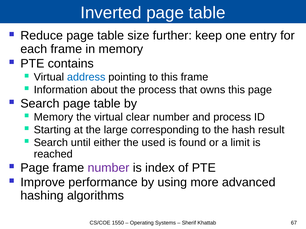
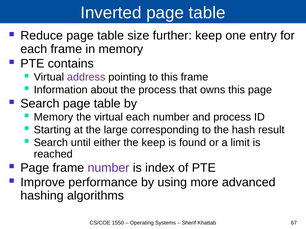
address colour: blue -> purple (86, 77)
virtual clear: clear -> each (138, 117)
the used: used -> keep (153, 143)
